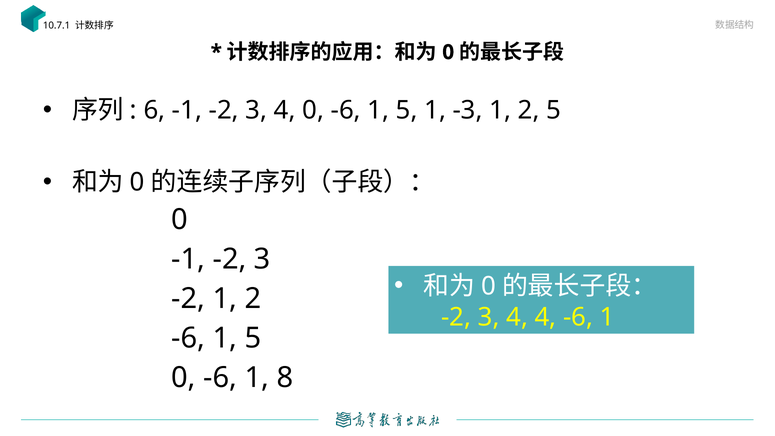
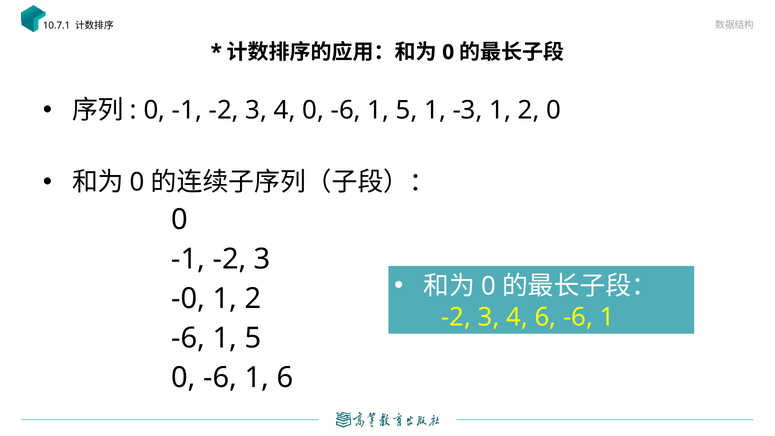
6: 6 -> 0 (154, 110)
2 5: 5 -> 0 (554, 110)
-2: -2 -> -0 (188, 299)
4 4: 4 -> 6 (546, 317)
1 8: 8 -> 6 (285, 378)
